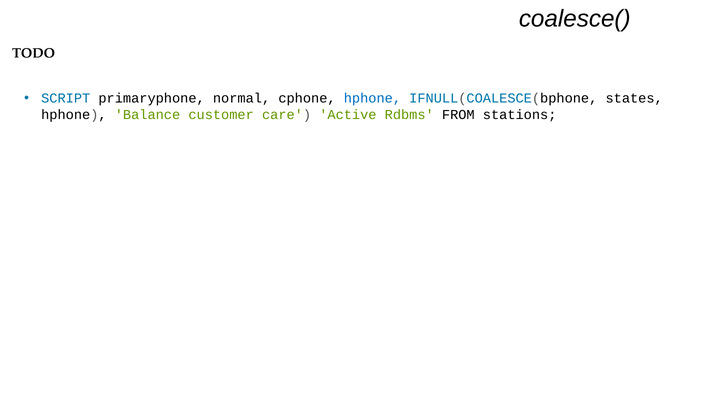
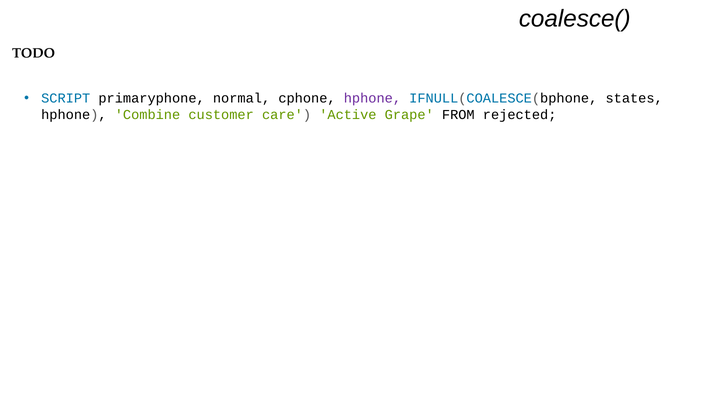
hphone colour: blue -> purple (372, 98)
Balance: Balance -> Combine (148, 115)
Rdbms: Rdbms -> Grape (409, 115)
stations: stations -> rejected (520, 115)
